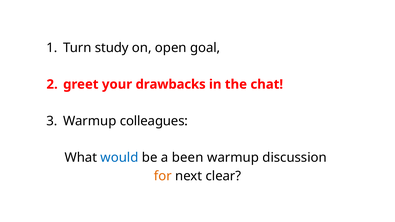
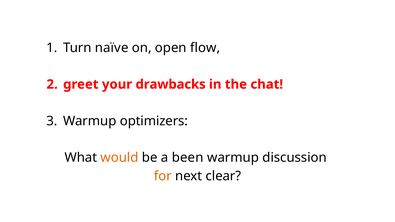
study: study -> naïve (112, 48)
goal: goal -> flow (205, 48)
colleagues: colleagues -> optimizers (154, 121)
would colour: blue -> orange (119, 158)
